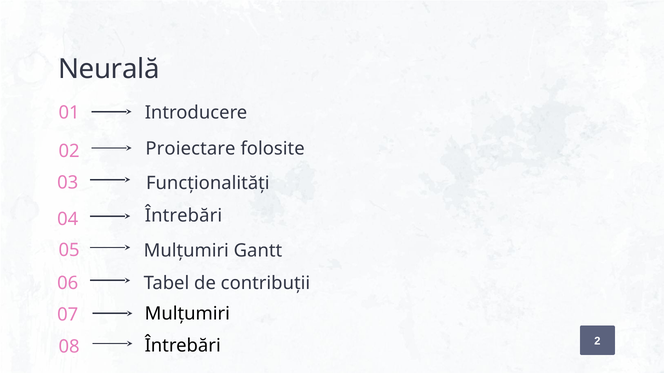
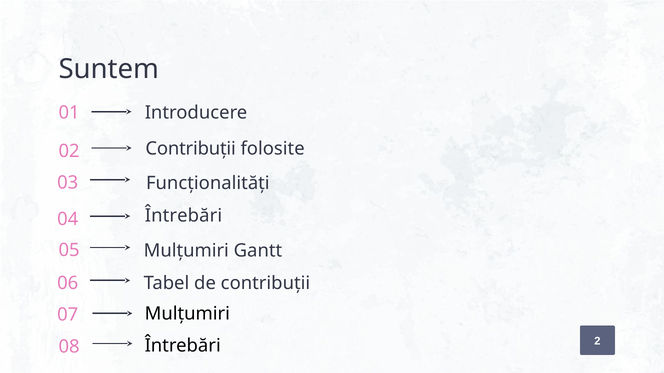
Neurală: Neurală -> Suntem (109, 69)
02 Proiectare: Proiectare -> Contribuții (191, 149)
